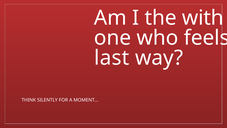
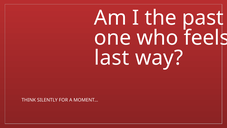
with: with -> past (203, 18)
